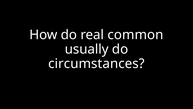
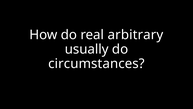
common: common -> arbitrary (135, 35)
